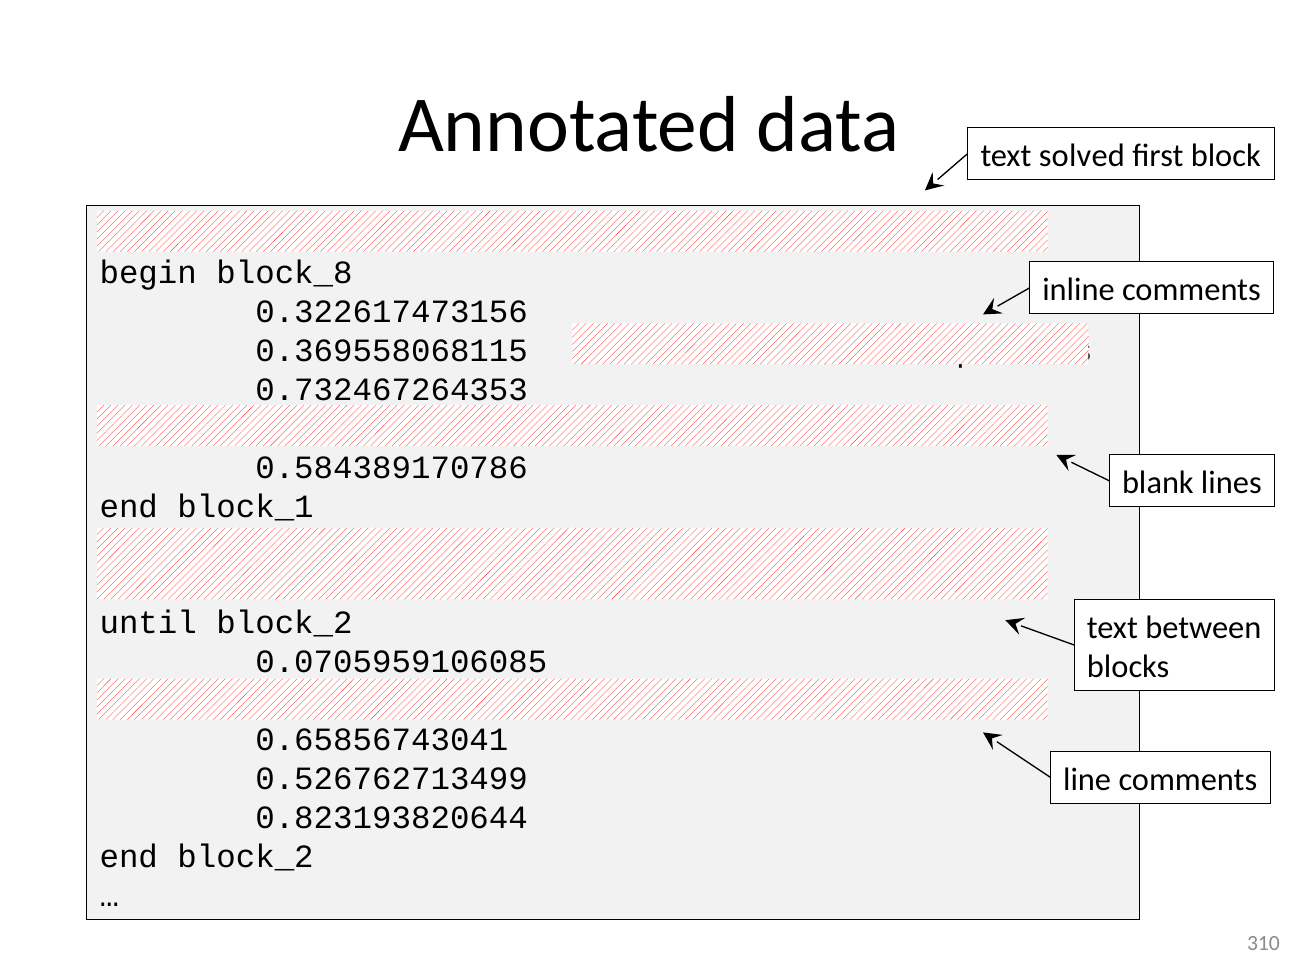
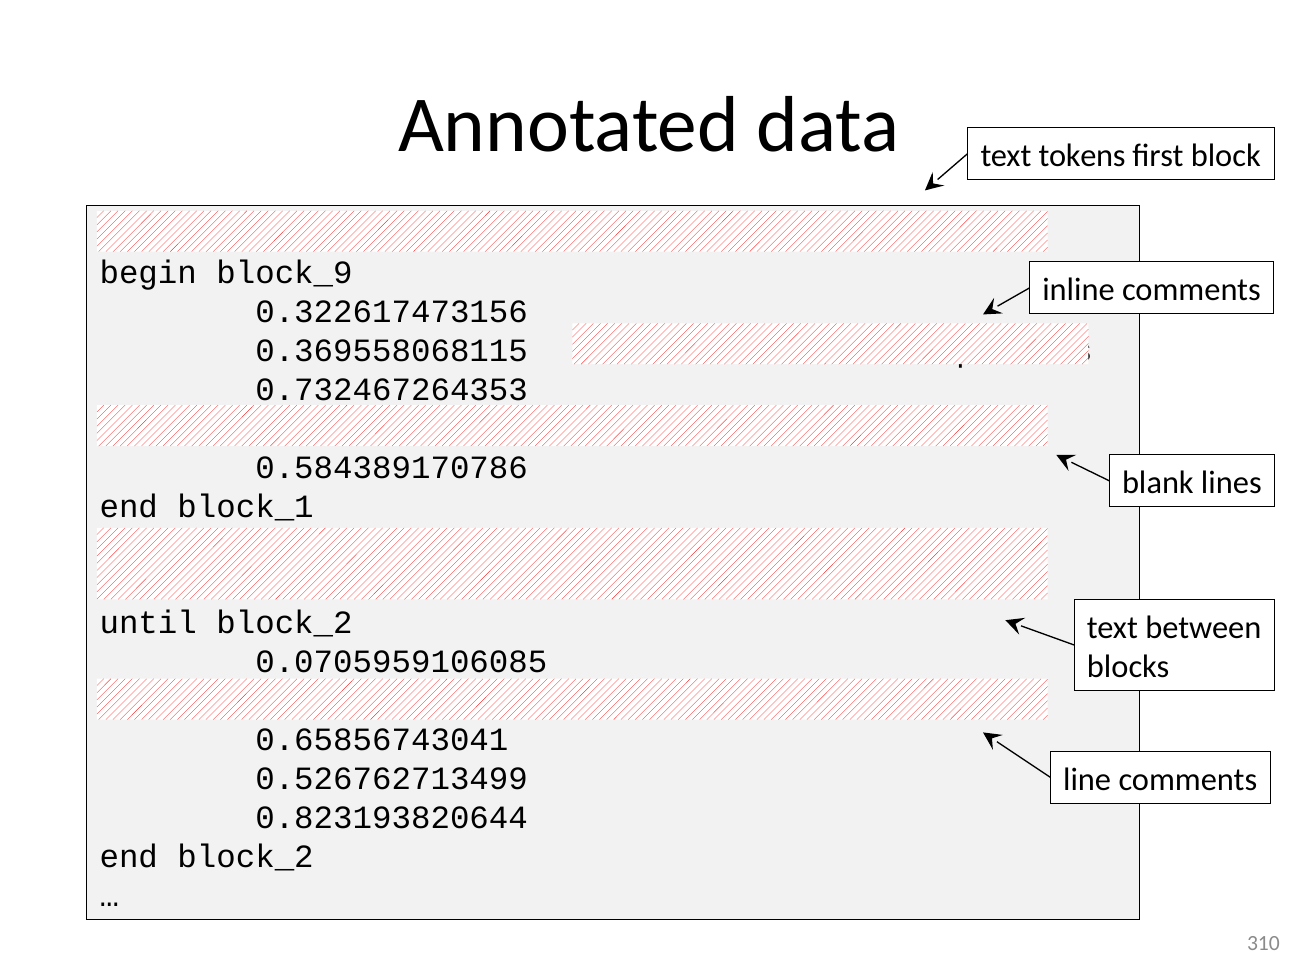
solved: solved -> tokens (1082, 156)
block_8: block_8 -> block_9 (285, 272)
